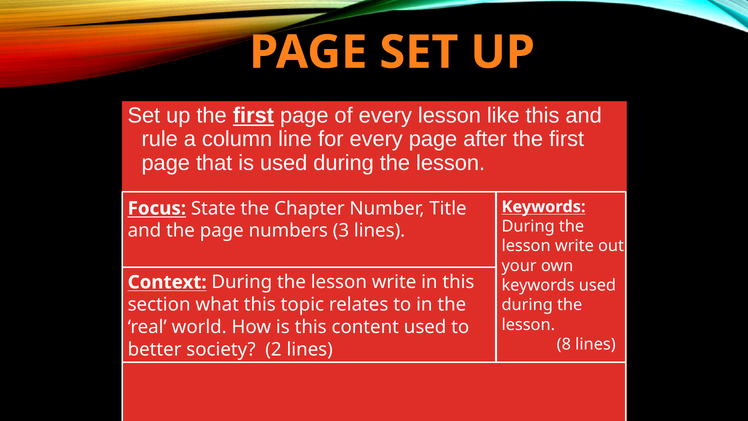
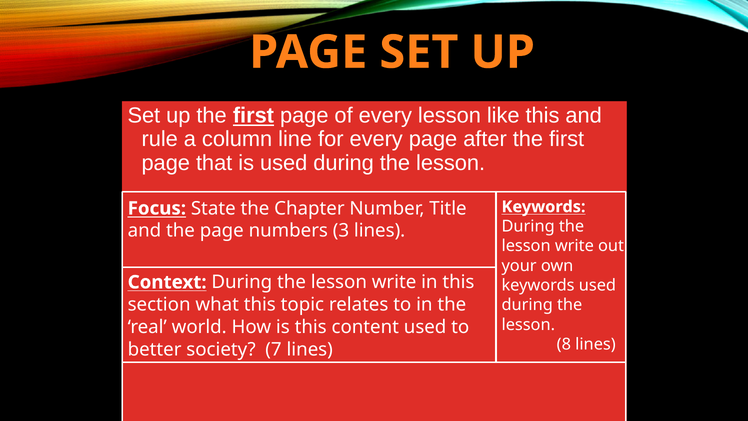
2: 2 -> 7 (274, 349)
